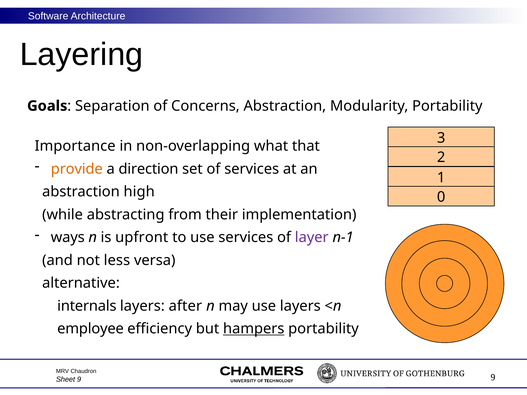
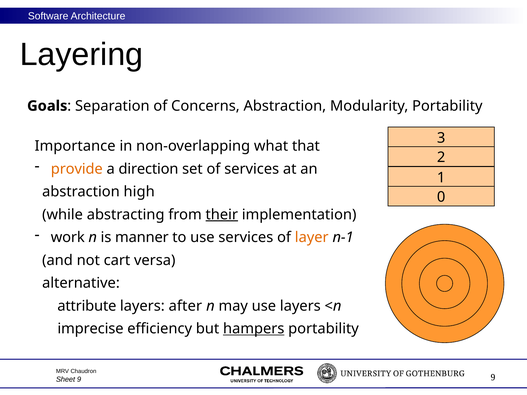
their underline: none -> present (222, 215)
ways: ways -> work (68, 238)
upfront: upfront -> manner (142, 238)
layer colour: purple -> orange (312, 238)
less: less -> cart (117, 260)
internals: internals -> attribute (87, 306)
employee: employee -> imprecise (90, 329)
